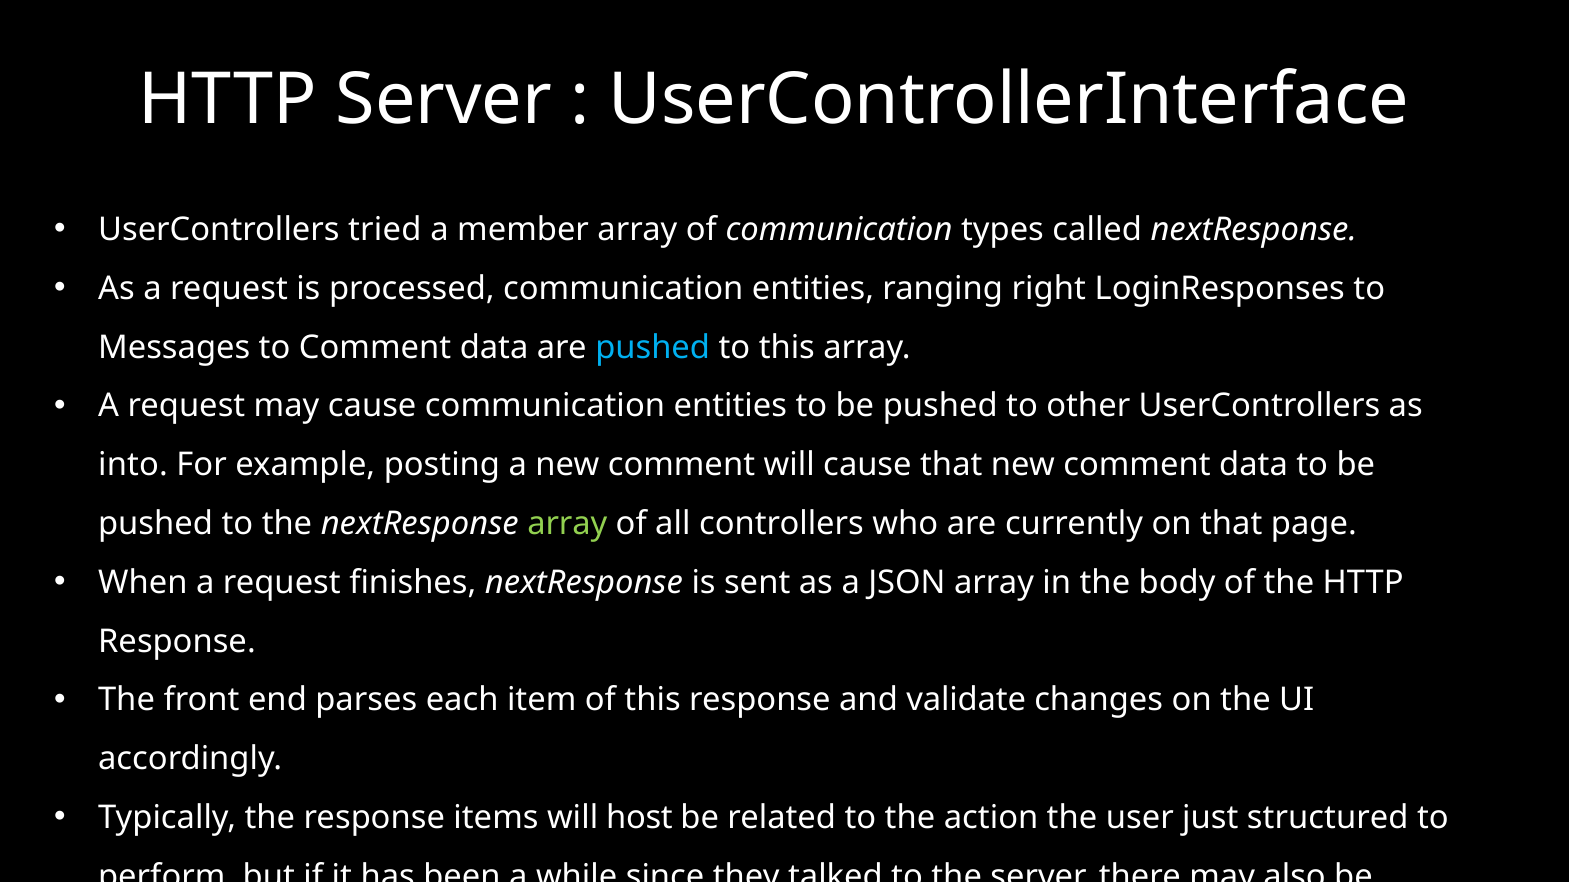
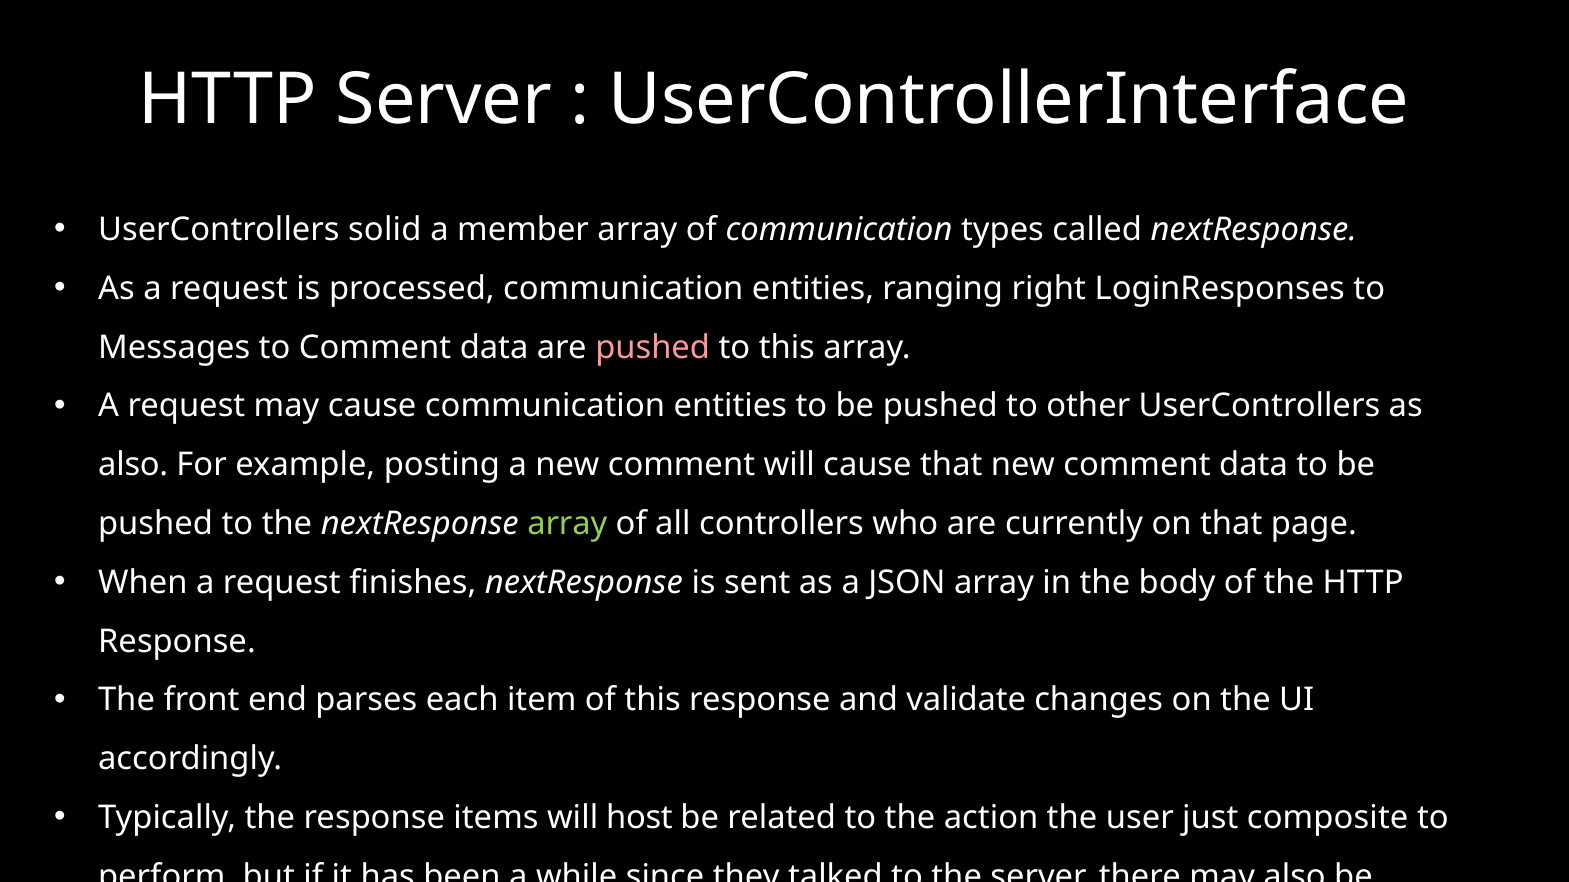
tried: tried -> solid (385, 230)
pushed colour: light blue -> pink (653, 348)
into: into -> also (133, 465)
structured: structured -> composite (1328, 818)
